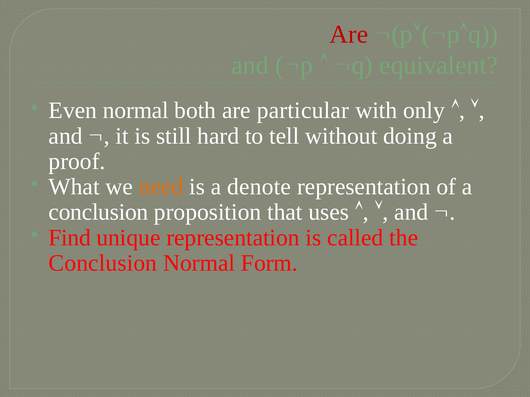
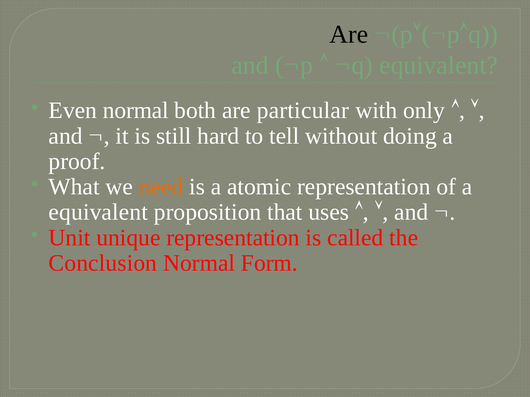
Are colour: red -> black (349, 35)
denote: denote -> atomic (259, 187)
conclusion: conclusion -> equivalent (98, 212)
Find: Find -> Unit (70, 238)
